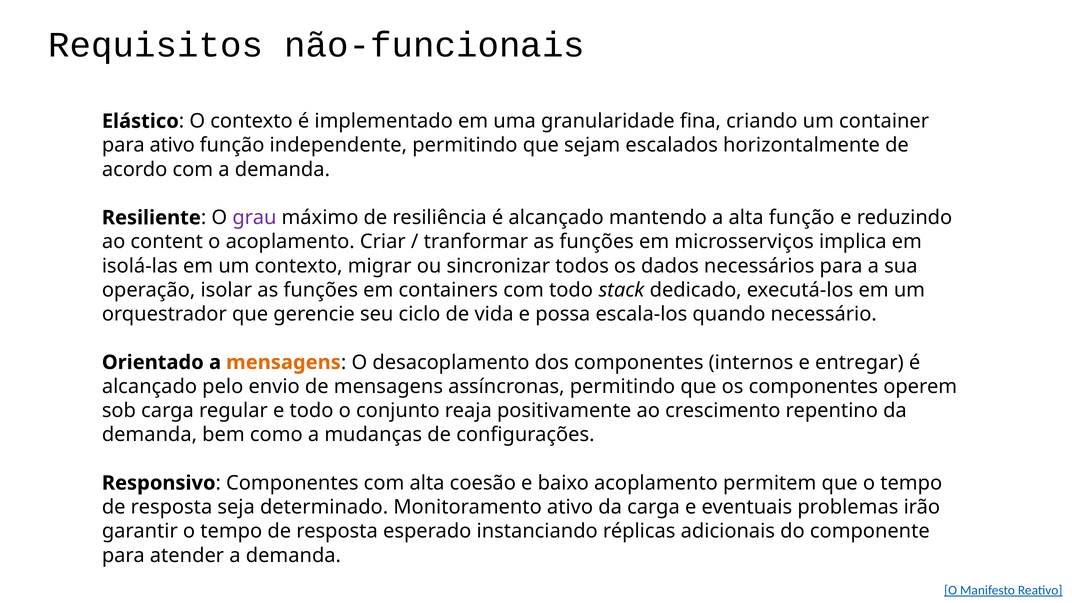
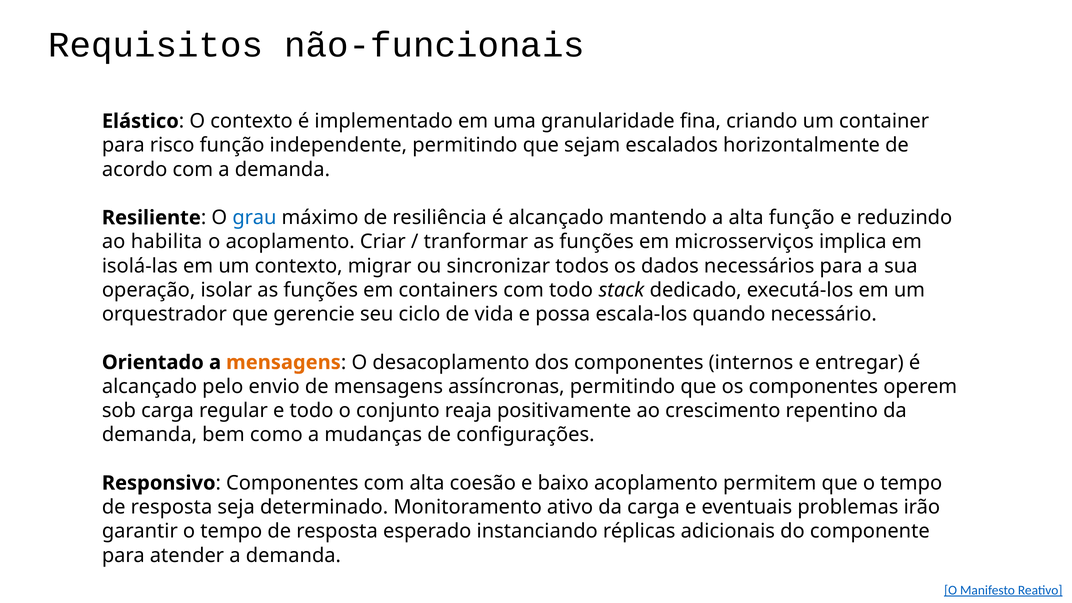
para ativo: ativo -> risco (172, 145)
grau colour: purple -> blue (254, 218)
content: content -> habilita (167, 242)
